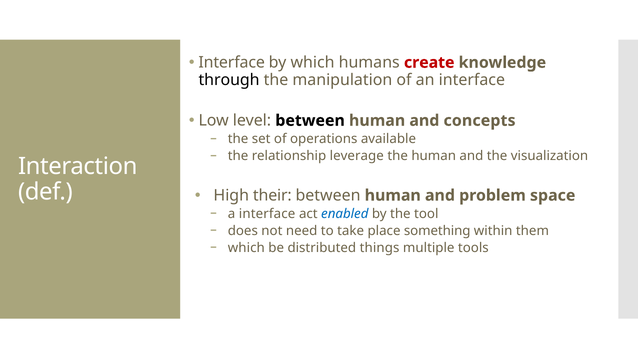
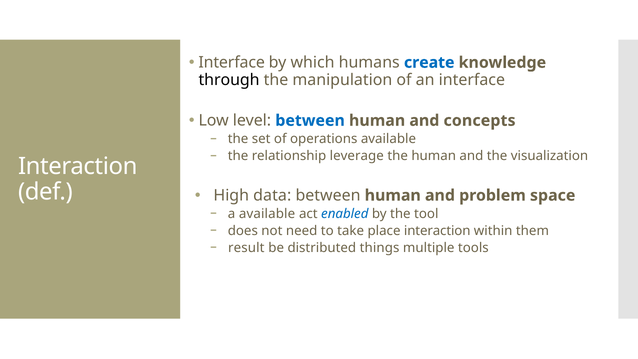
create colour: red -> blue (429, 63)
between colour: black -> blue (310, 121)
their: their -> data (272, 195)
a interface: interface -> available (267, 214)
place something: something -> interaction (437, 231)
which: which -> result (246, 248)
